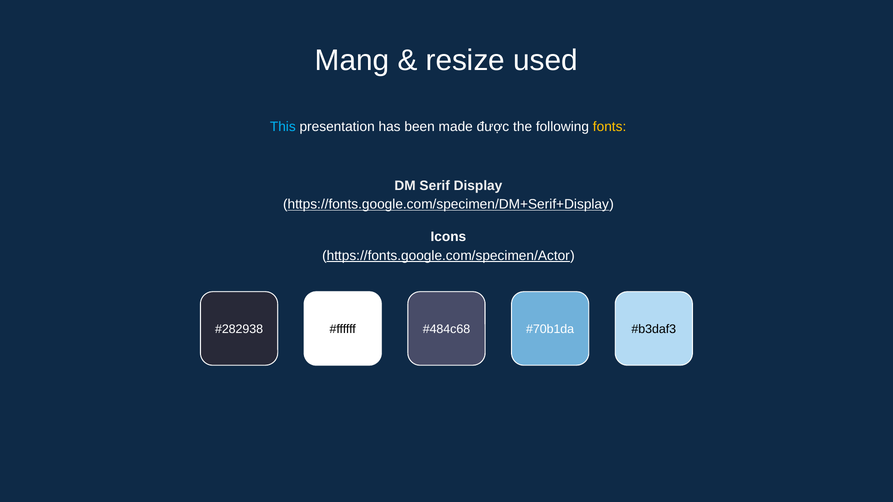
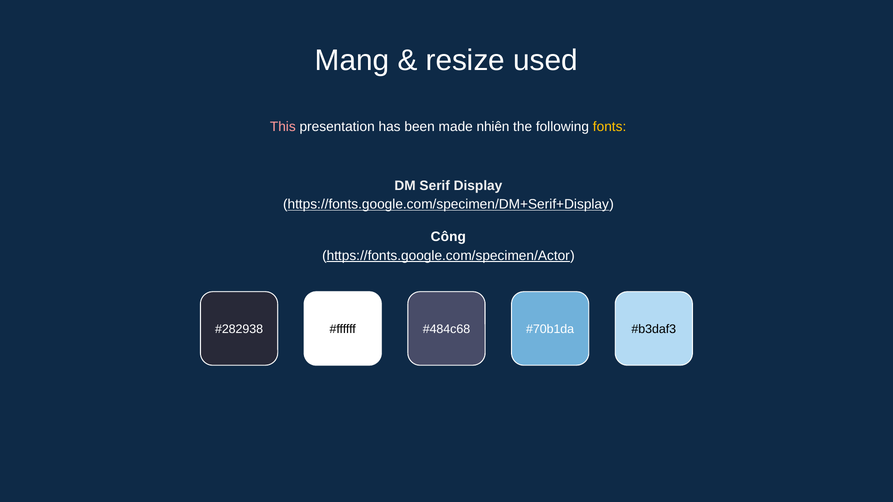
This colour: light blue -> pink (283, 127)
được: được -> nhiên (493, 127)
Icons: Icons -> Công (448, 237)
